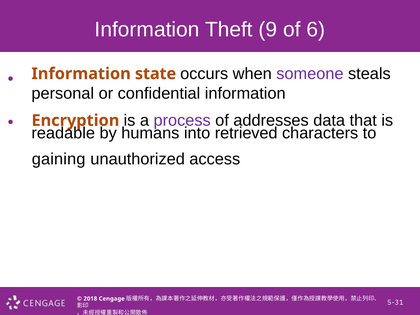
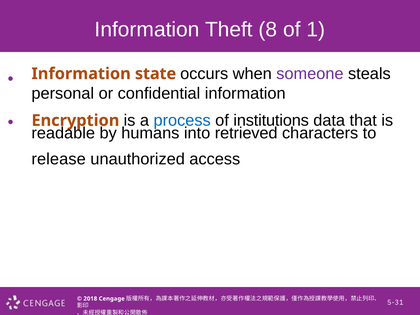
9: 9 -> 8 (268, 29)
6: 6 -> 1 (316, 29)
process colour: purple -> blue (182, 120)
addresses: addresses -> institutions (271, 120)
gaining: gaining -> release (59, 159)
